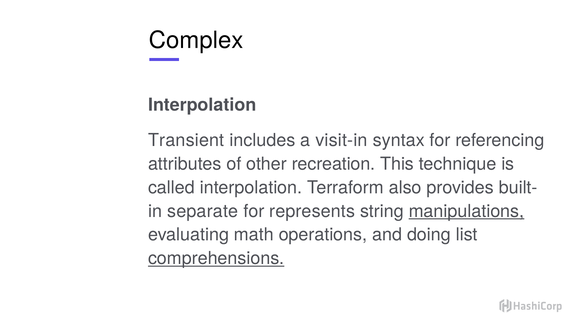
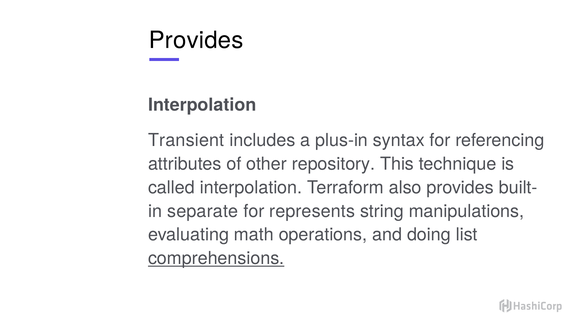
Complex: Complex -> Provides (196, 40)
visit-in: visit-in -> plus-in (342, 140)
recreation: recreation -> repository (333, 164)
manipulations underline: present -> none (466, 211)
